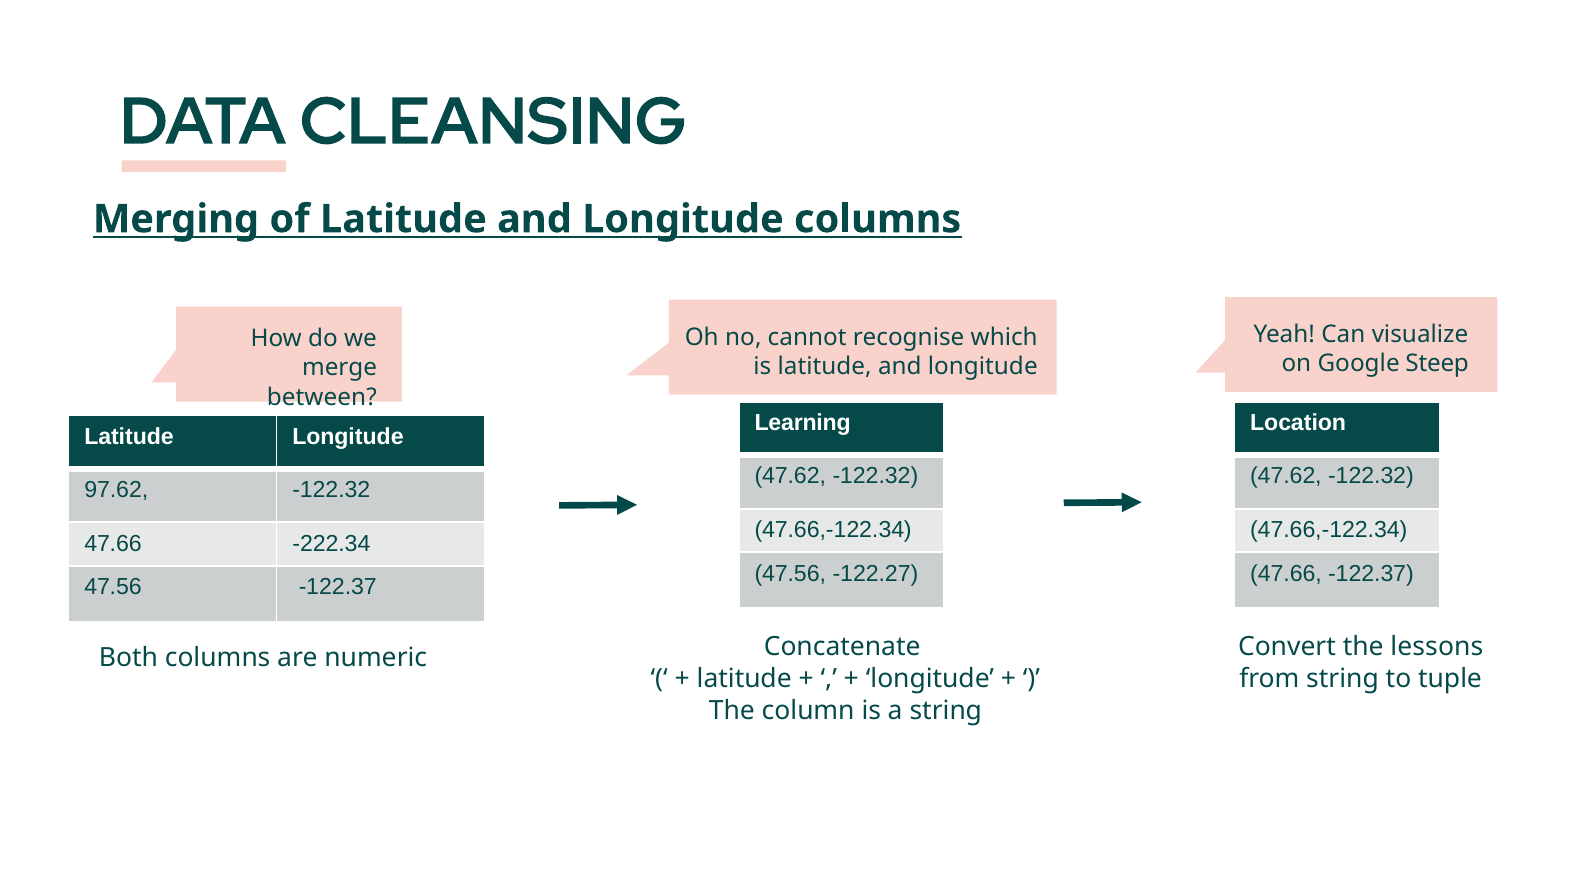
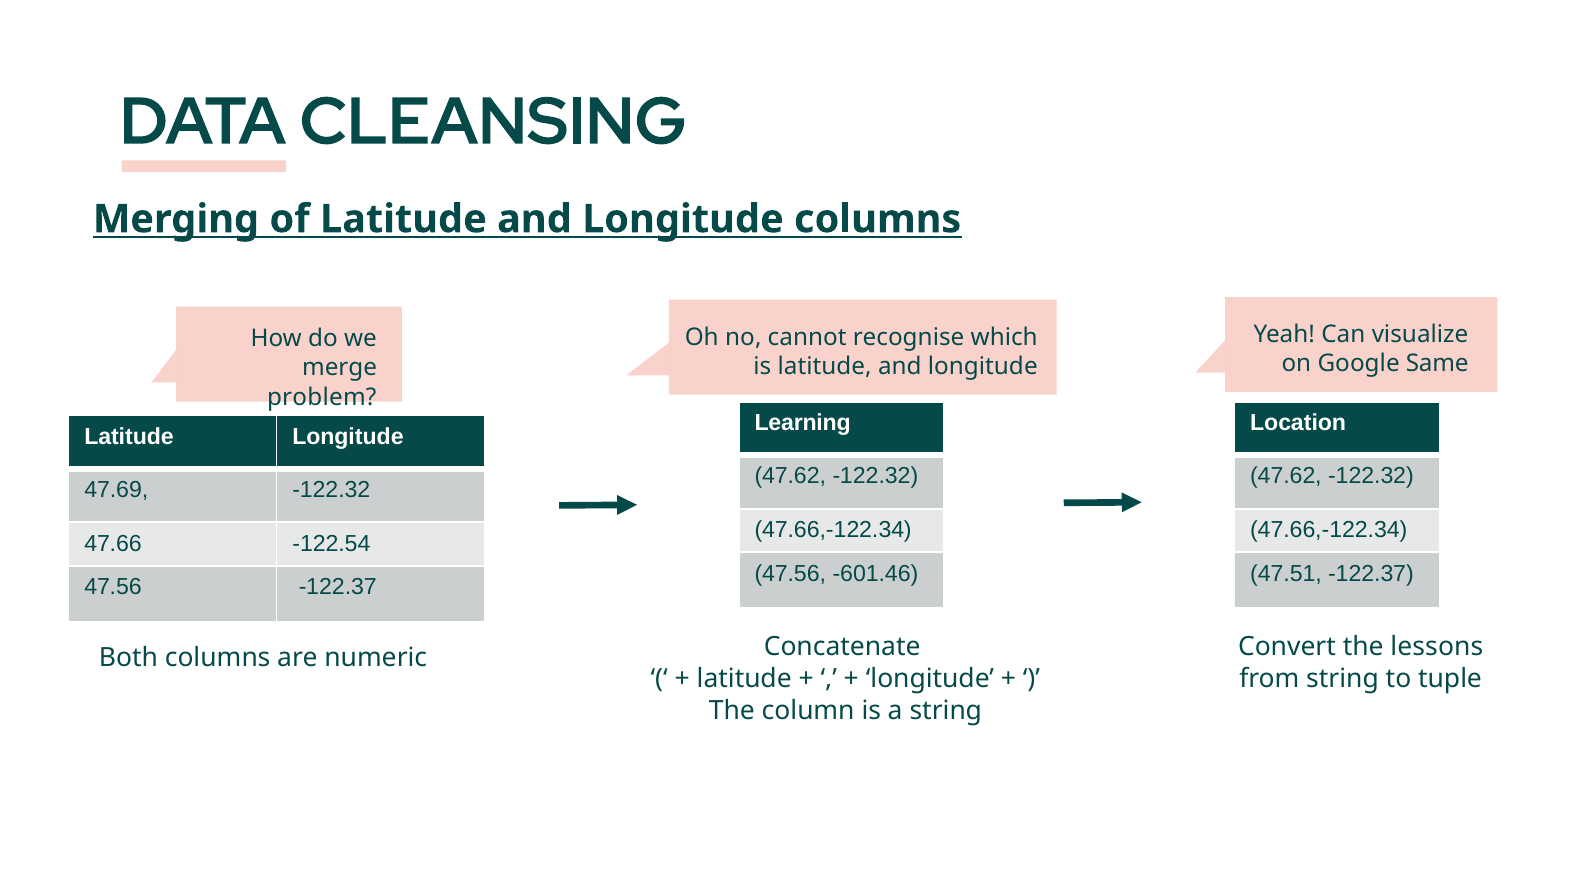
Steep: Steep -> Same (1437, 363)
between: between -> problem (322, 397)
97.62: 97.62 -> 47.69 (116, 490)
-222.34: -222.34 -> -122.54 (331, 543)
-122.27: -122.27 -> -601.46 (875, 574)
47.66: 47.66 -> 47.51 (1286, 574)
